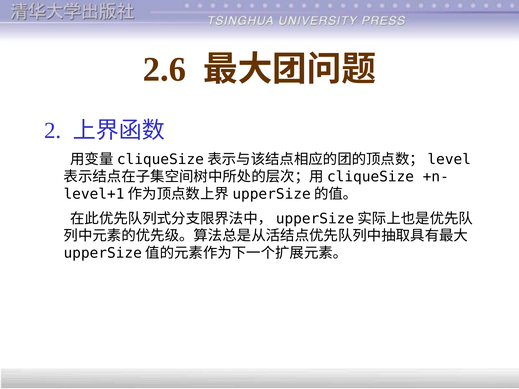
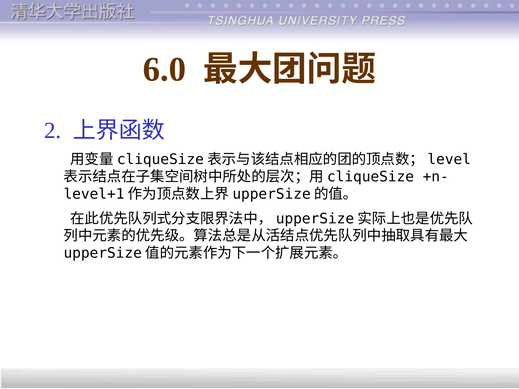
2.6: 2.6 -> 6.0 (165, 69)
